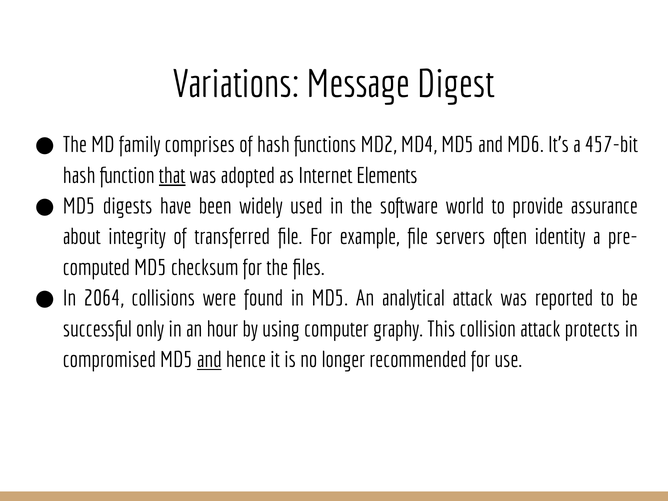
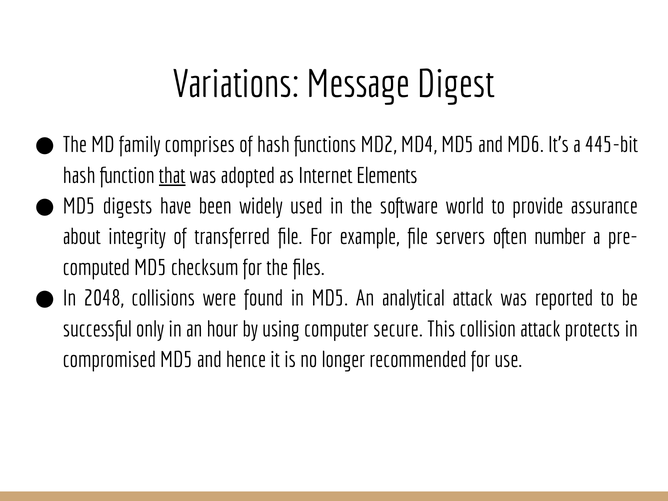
457-bit: 457-bit -> 445-bit (612, 145)
identity: identity -> number (560, 237)
2064: 2064 -> 2048 (104, 299)
graphy: graphy -> secure (398, 329)
and underline: present -> none (209, 360)
